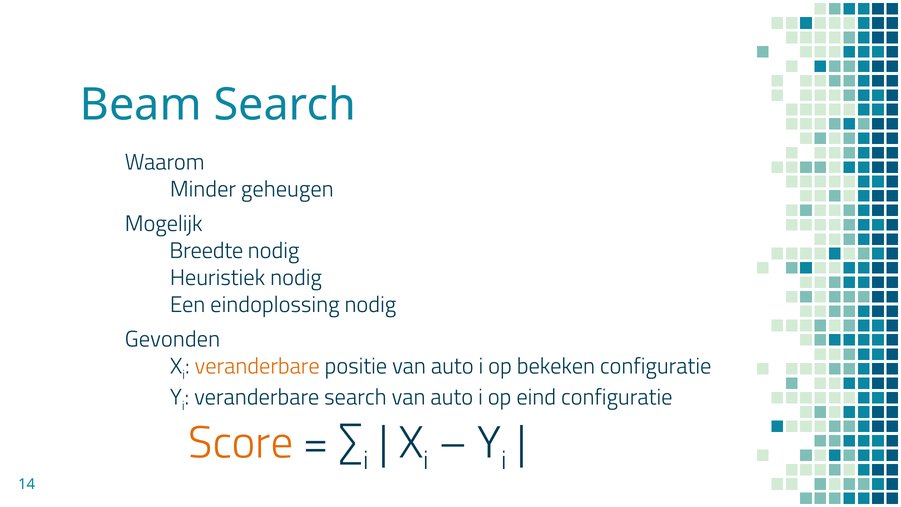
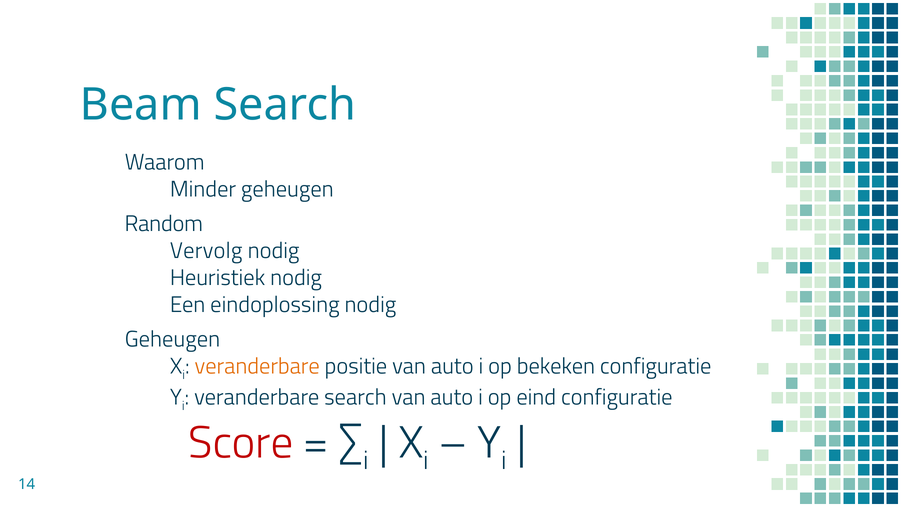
Mogelijk: Mogelijk -> Random (164, 224)
Breedte: Breedte -> Vervolg (206, 251)
Gevonden: Gevonden -> Geheugen (172, 339)
Score colour: orange -> red (241, 443)
